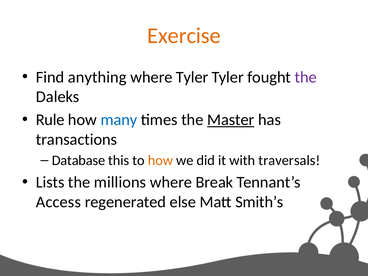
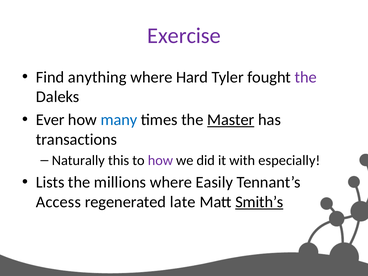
Exercise colour: orange -> purple (184, 36)
where Tyler: Tyler -> Hard (192, 77)
Rule: Rule -> Ever (50, 120)
Database: Database -> Naturally (78, 160)
how colour: orange -> purple (160, 160)
traversals: traversals -> especially (289, 160)
Break: Break -> Easily (214, 182)
else: else -> late (183, 202)
Smith’s underline: none -> present (259, 202)
